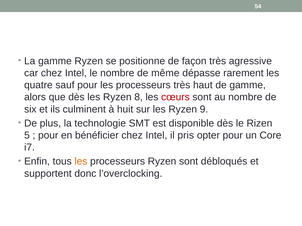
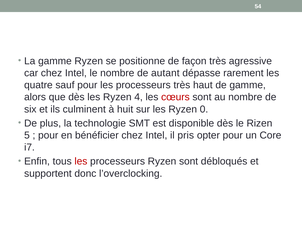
même: même -> autant (165, 73)
8: 8 -> 4 (139, 97)
9: 9 -> 0 (204, 109)
les colour: orange -> red (81, 162)
